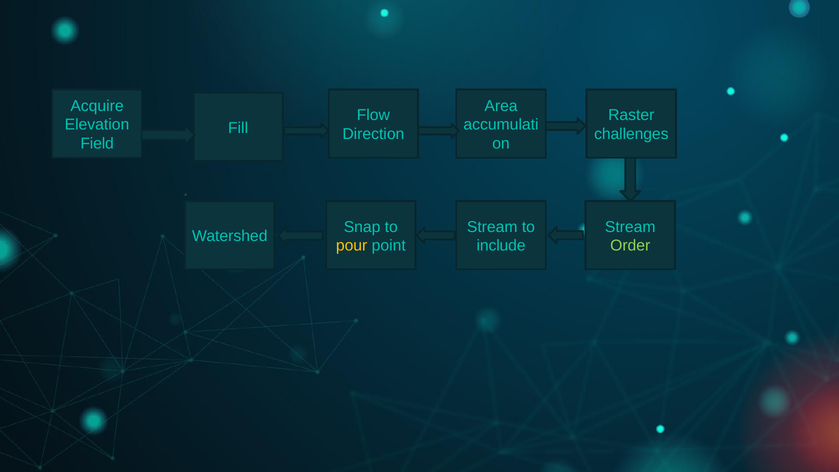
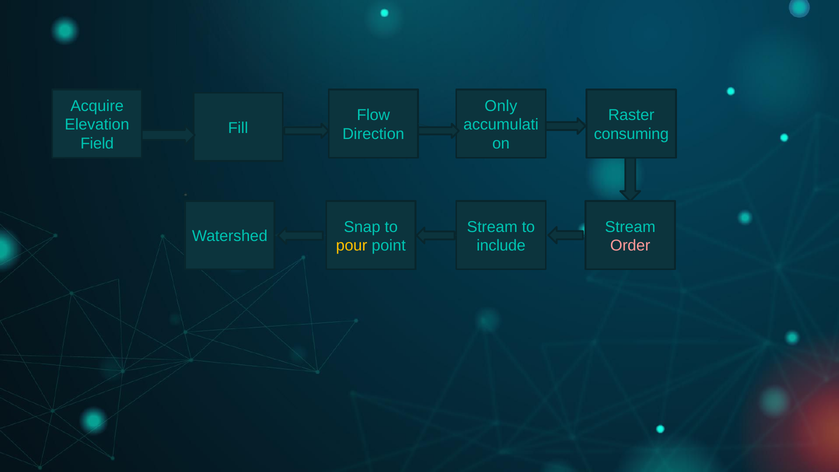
Area: Area -> Only (501, 106)
challenges: challenges -> consuming (631, 134)
Order colour: light green -> pink (630, 246)
